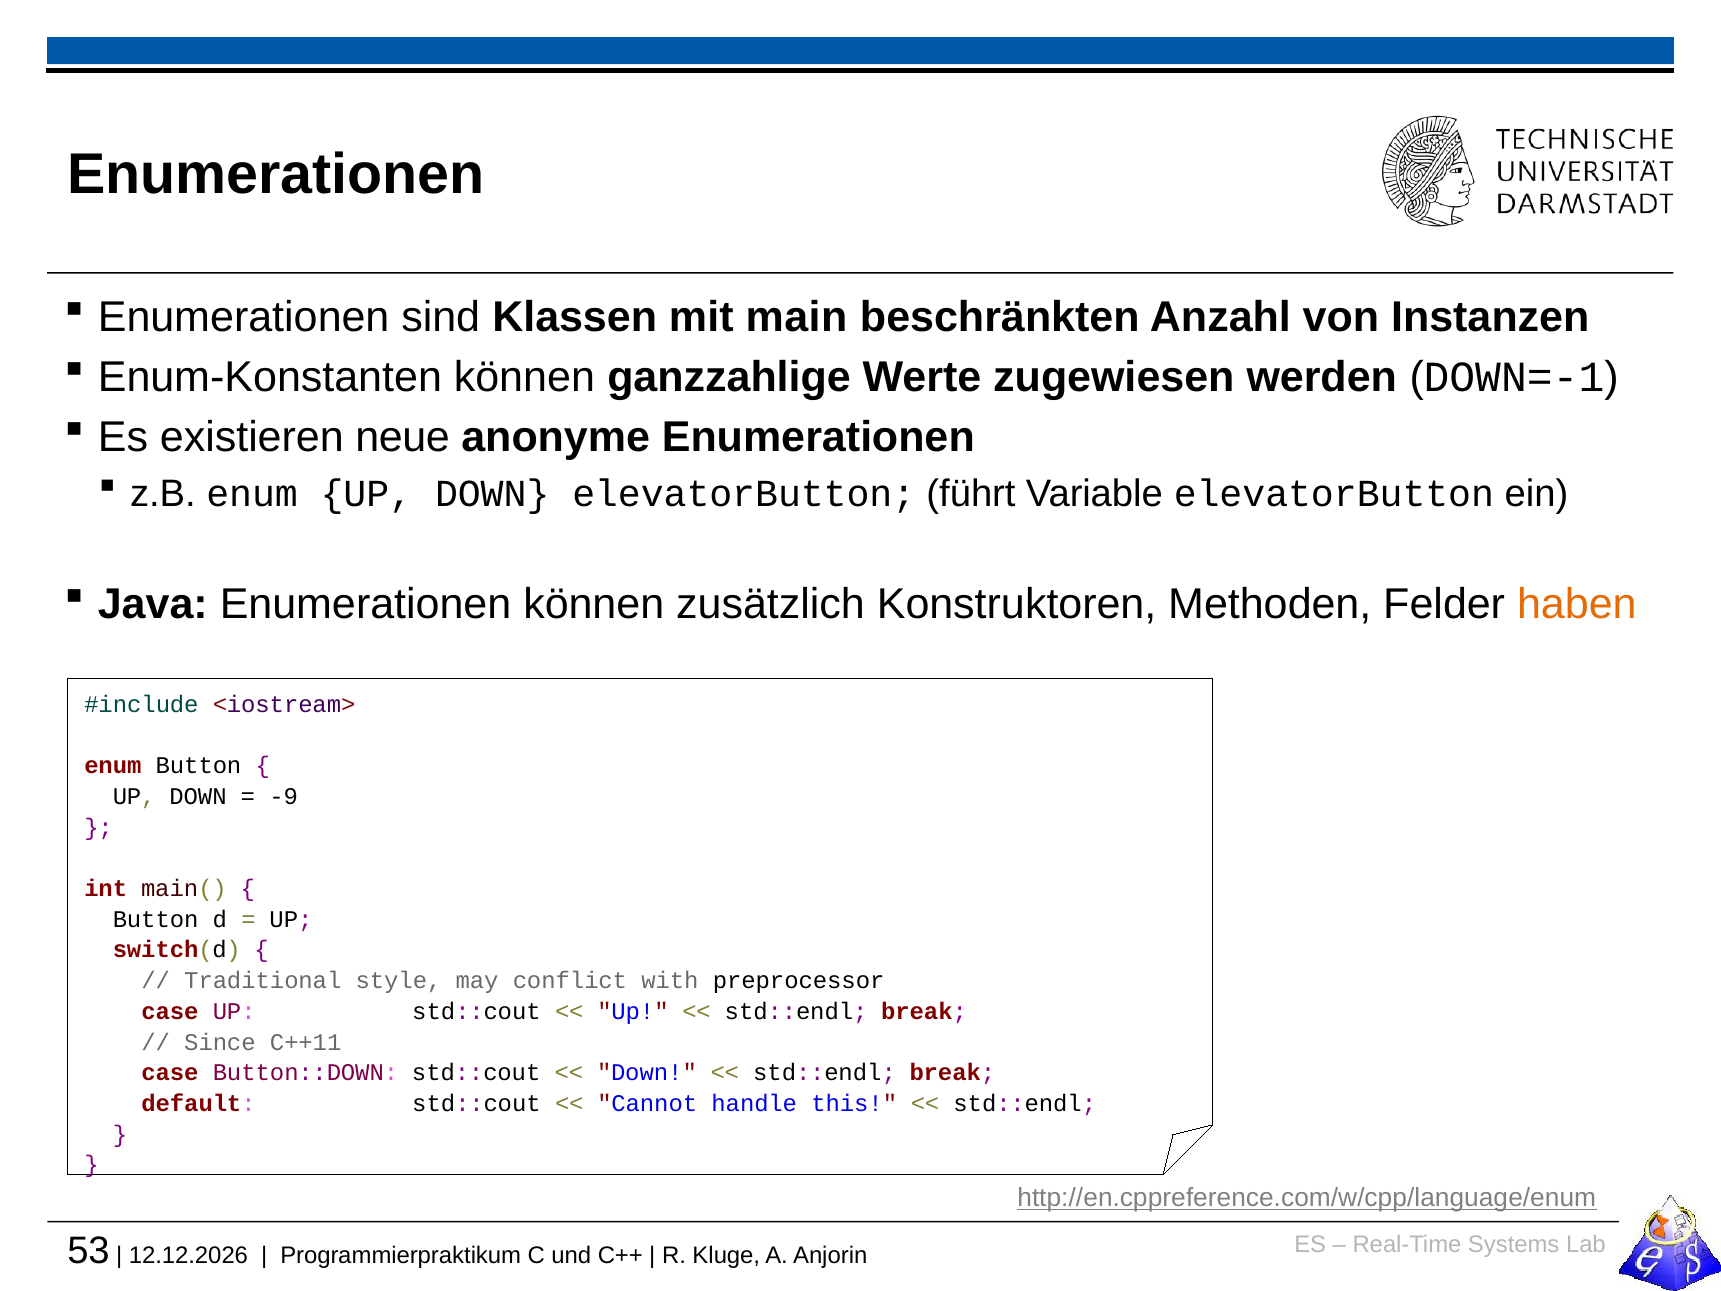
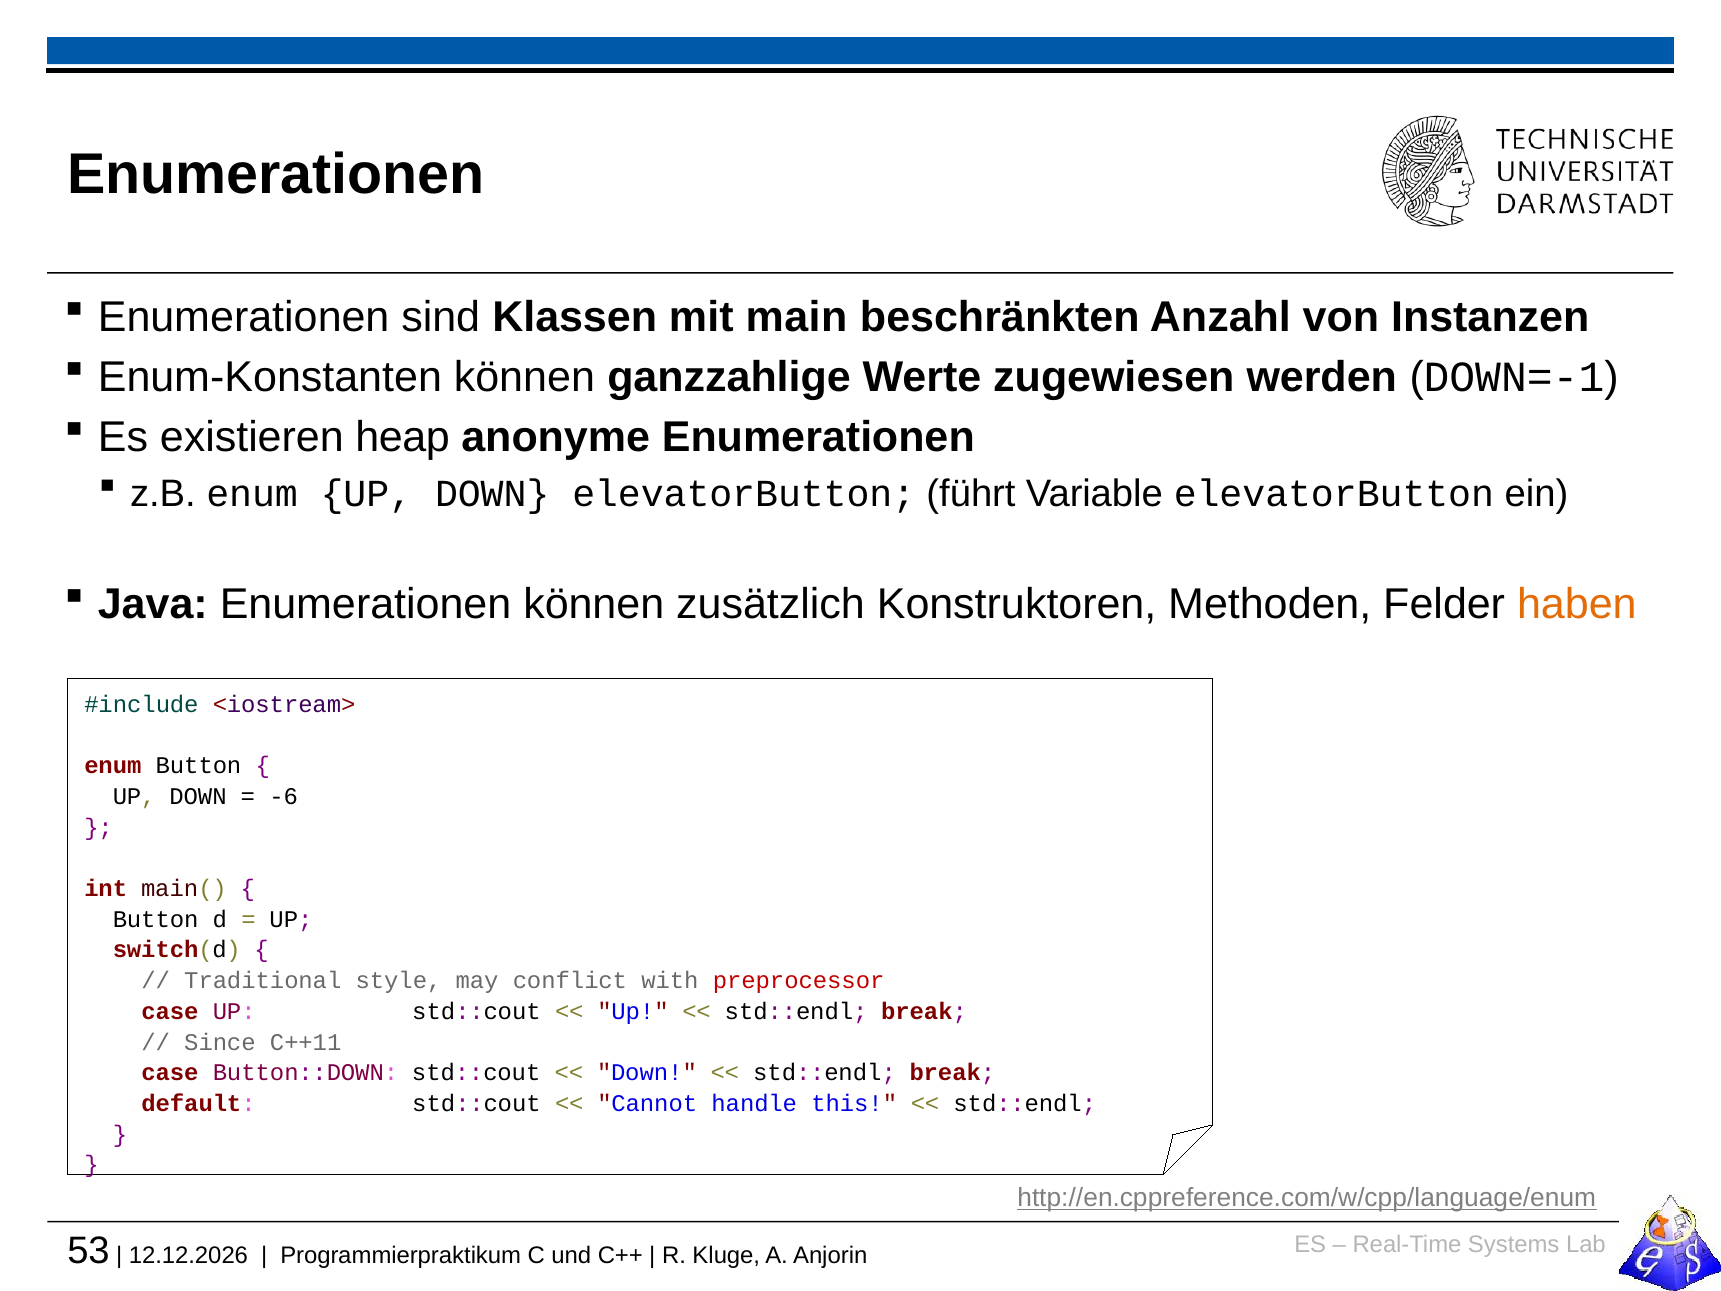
neue: neue -> heap (403, 437)
-9: -9 -> -6 (284, 796)
preprocessor colour: black -> red (799, 981)
